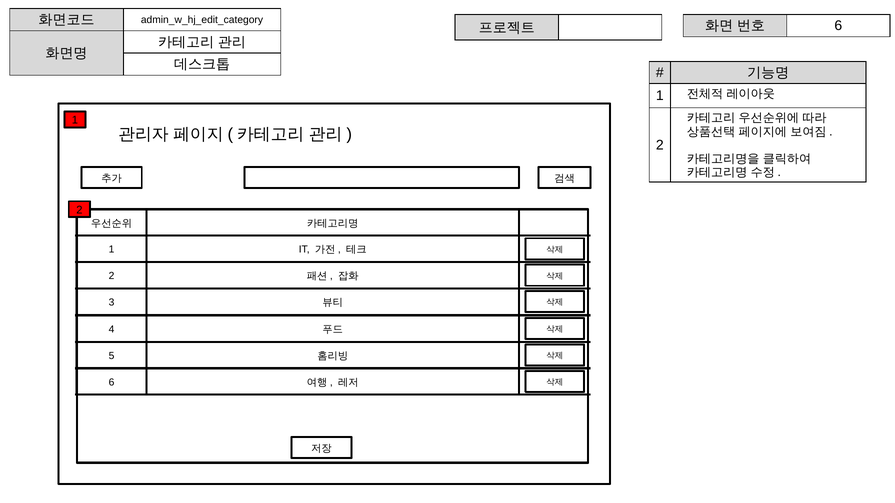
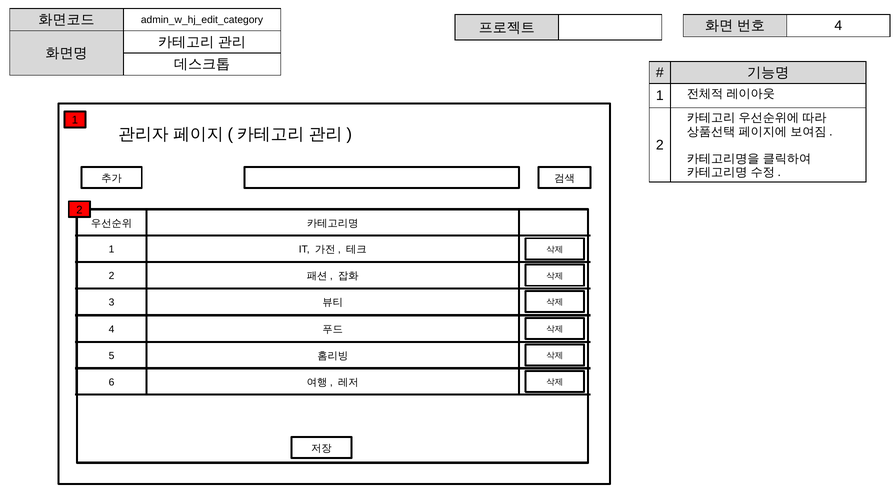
6: 6 -> 4 (838, 26)
